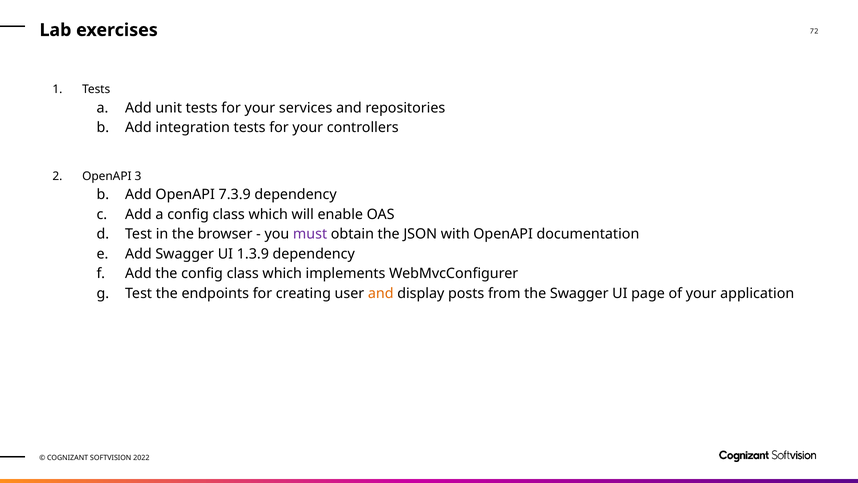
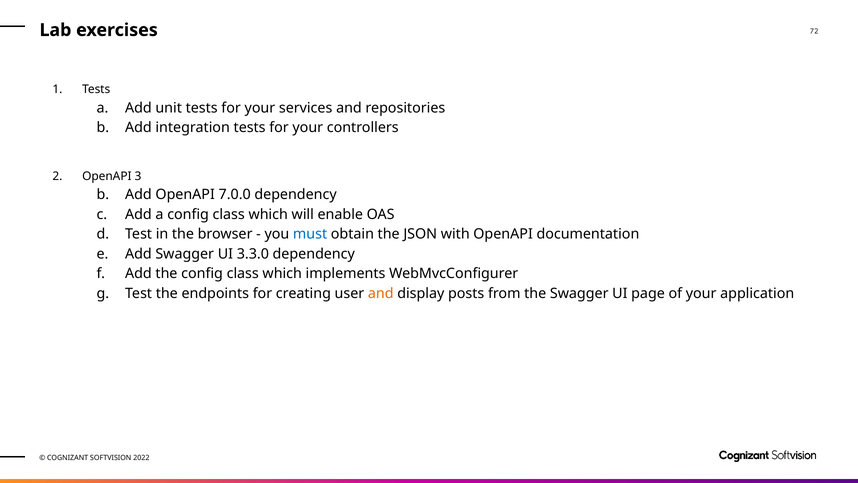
7.3.9: 7.3.9 -> 7.0.0 (235, 194)
must colour: purple -> blue (310, 234)
1.3.9: 1.3.9 -> 3.3.0 (253, 254)
